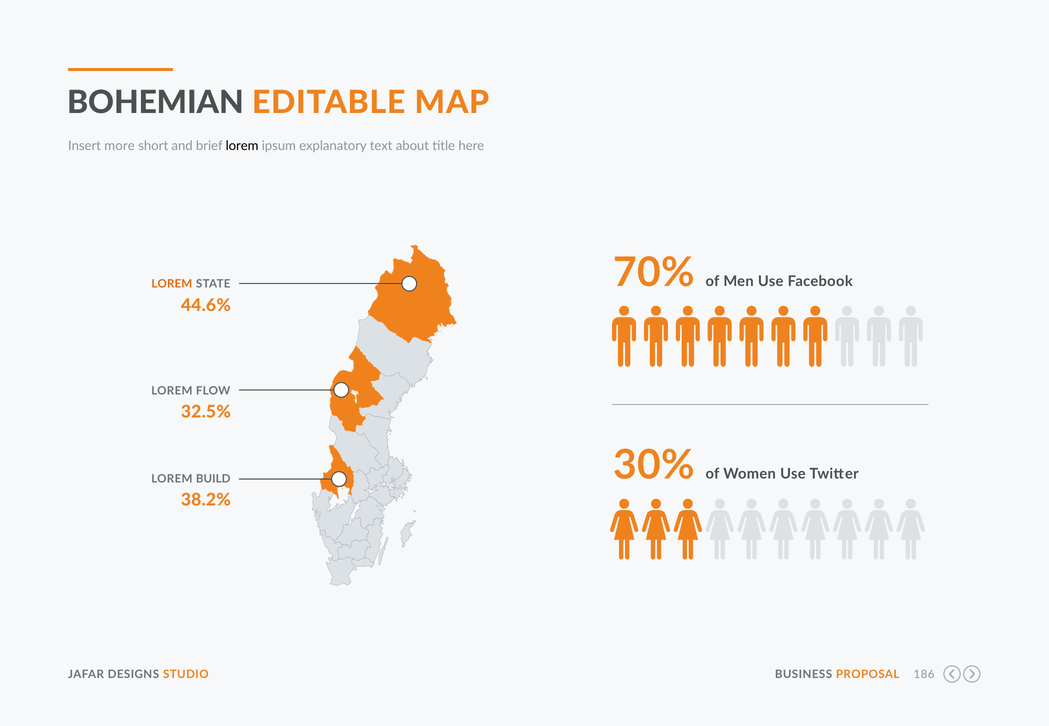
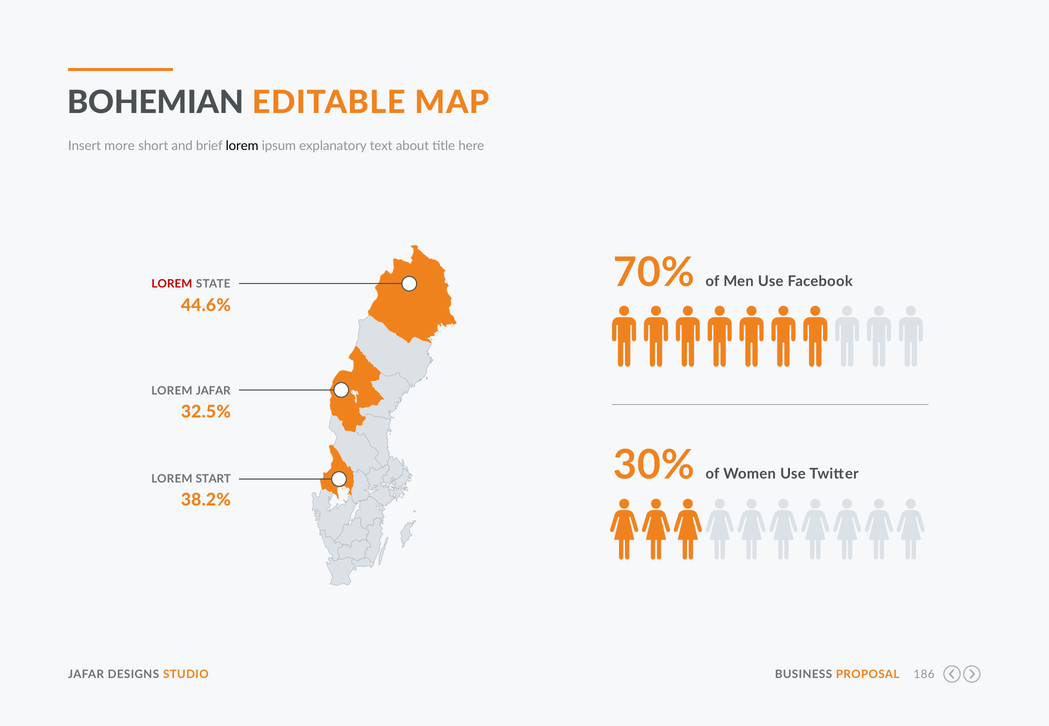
LOREM colour: orange -> red (172, 284)
LOREM FLOW: FLOW -> JAFAR (213, 391)
BUILD: BUILD -> START (213, 479)
